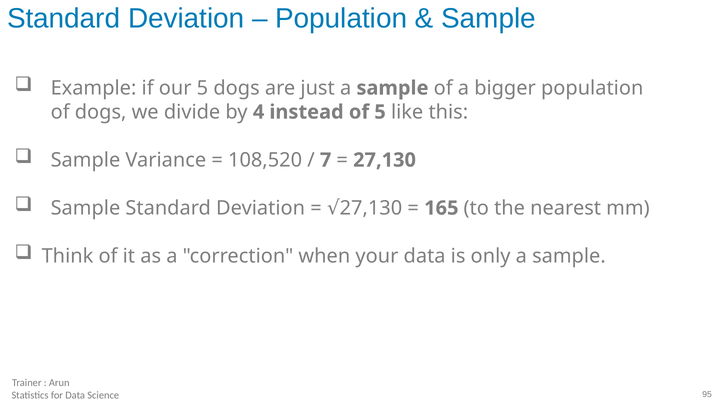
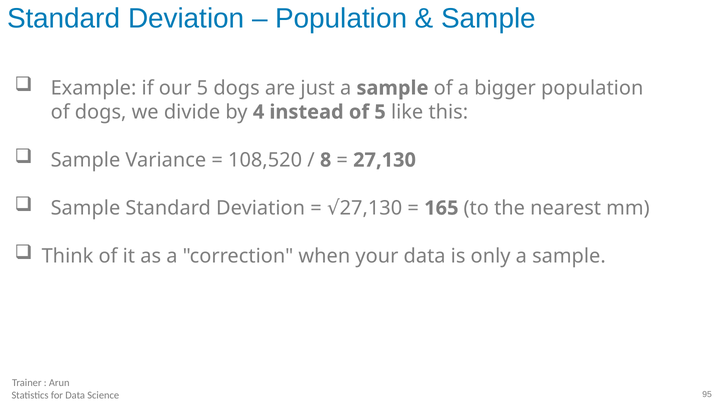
7: 7 -> 8 (326, 160)
